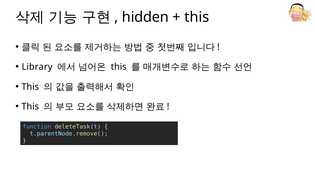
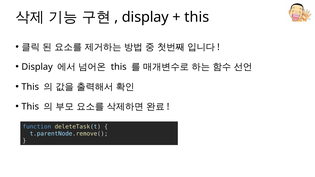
hidden: hidden -> display (145, 17)
Library: Library -> Display (37, 67)
